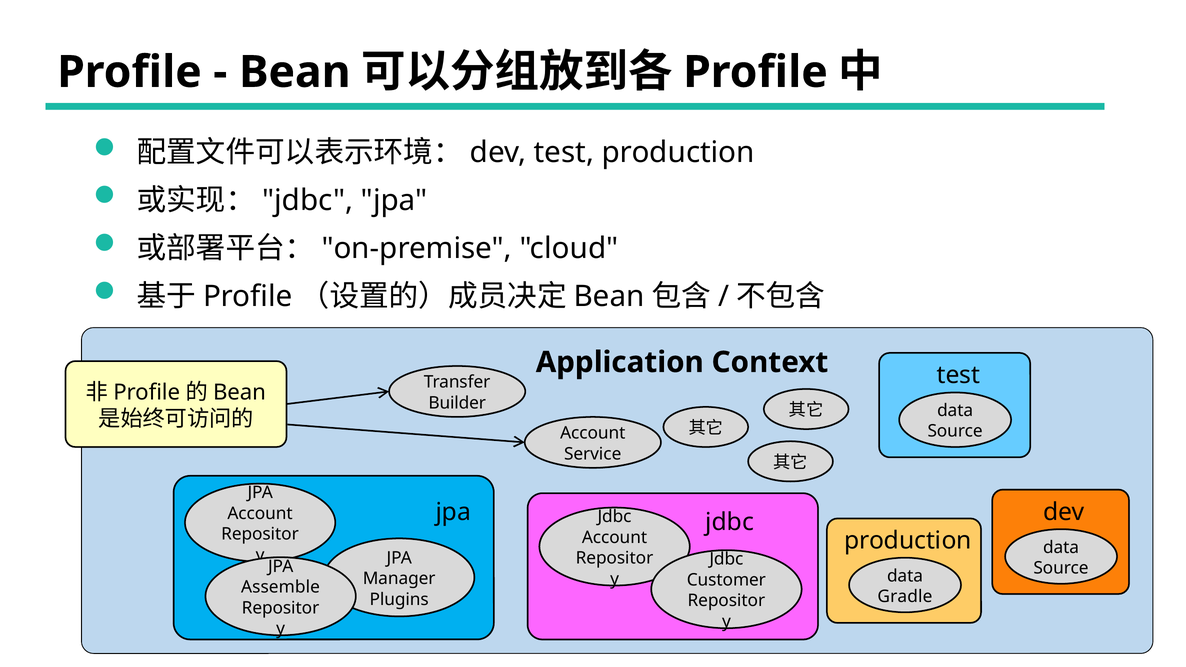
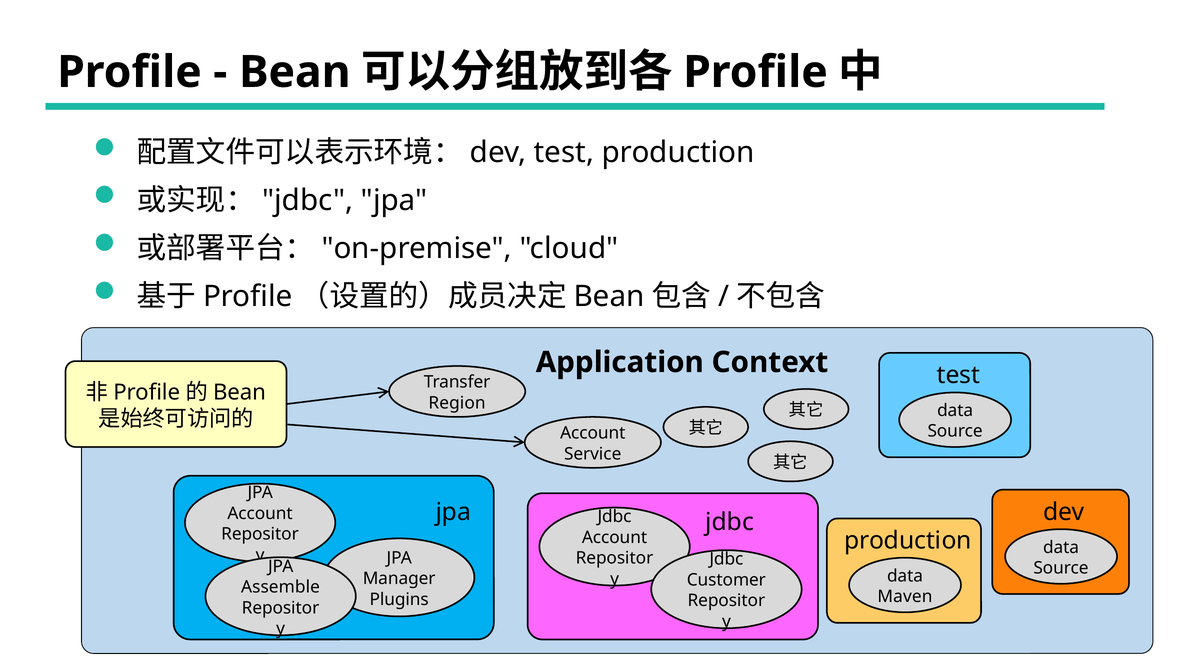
Builder: Builder -> Region (457, 403)
Gradle: Gradle -> Maven (905, 597)
